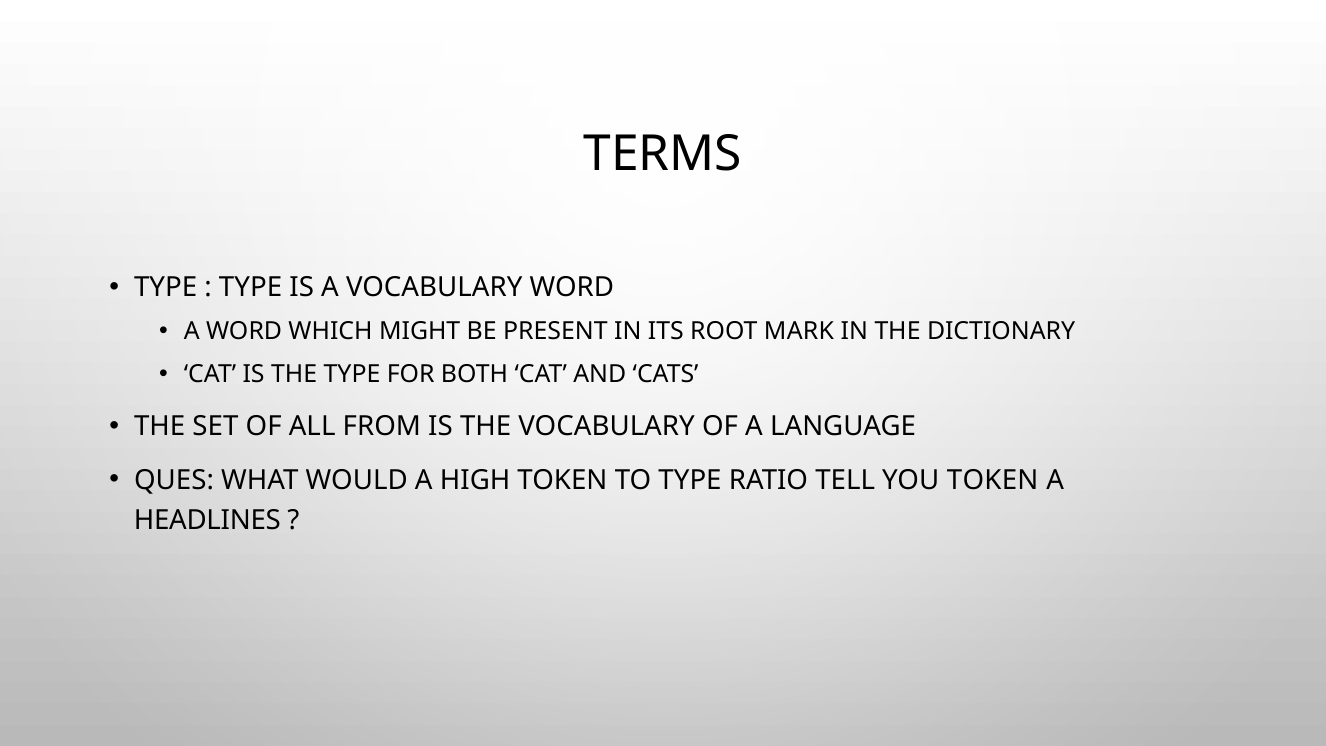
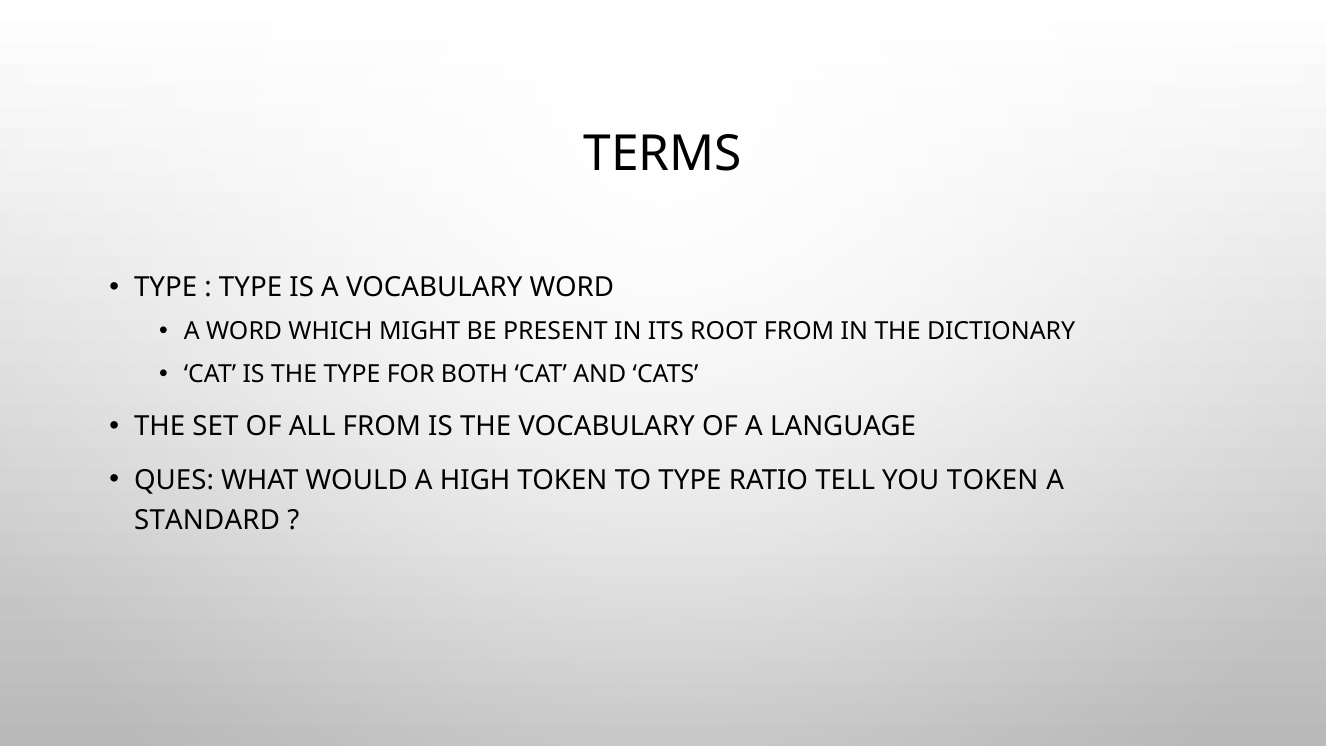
ROOT MARK: MARK -> FROM (799, 332)
HEADLINES: HEADLINES -> STANDARD (207, 520)
